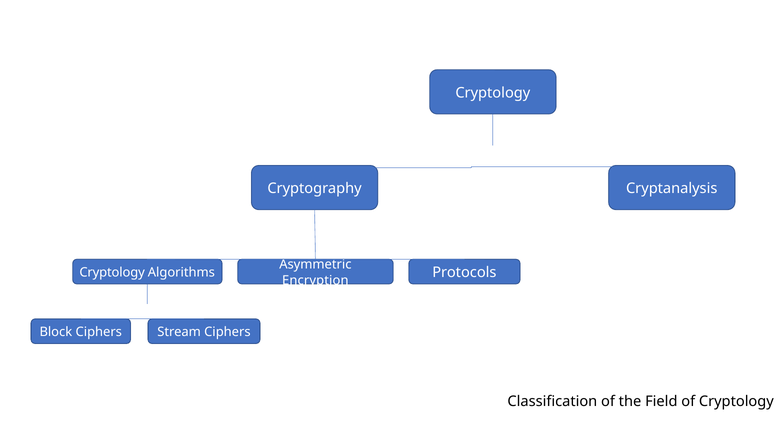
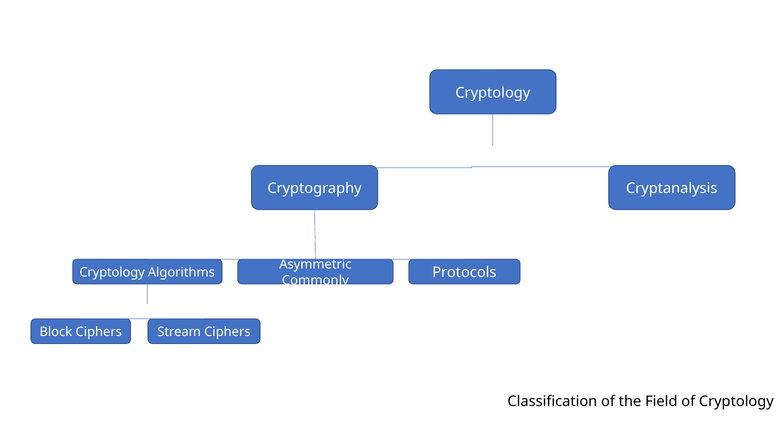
Encryption: Encryption -> Commonly (315, 280)
